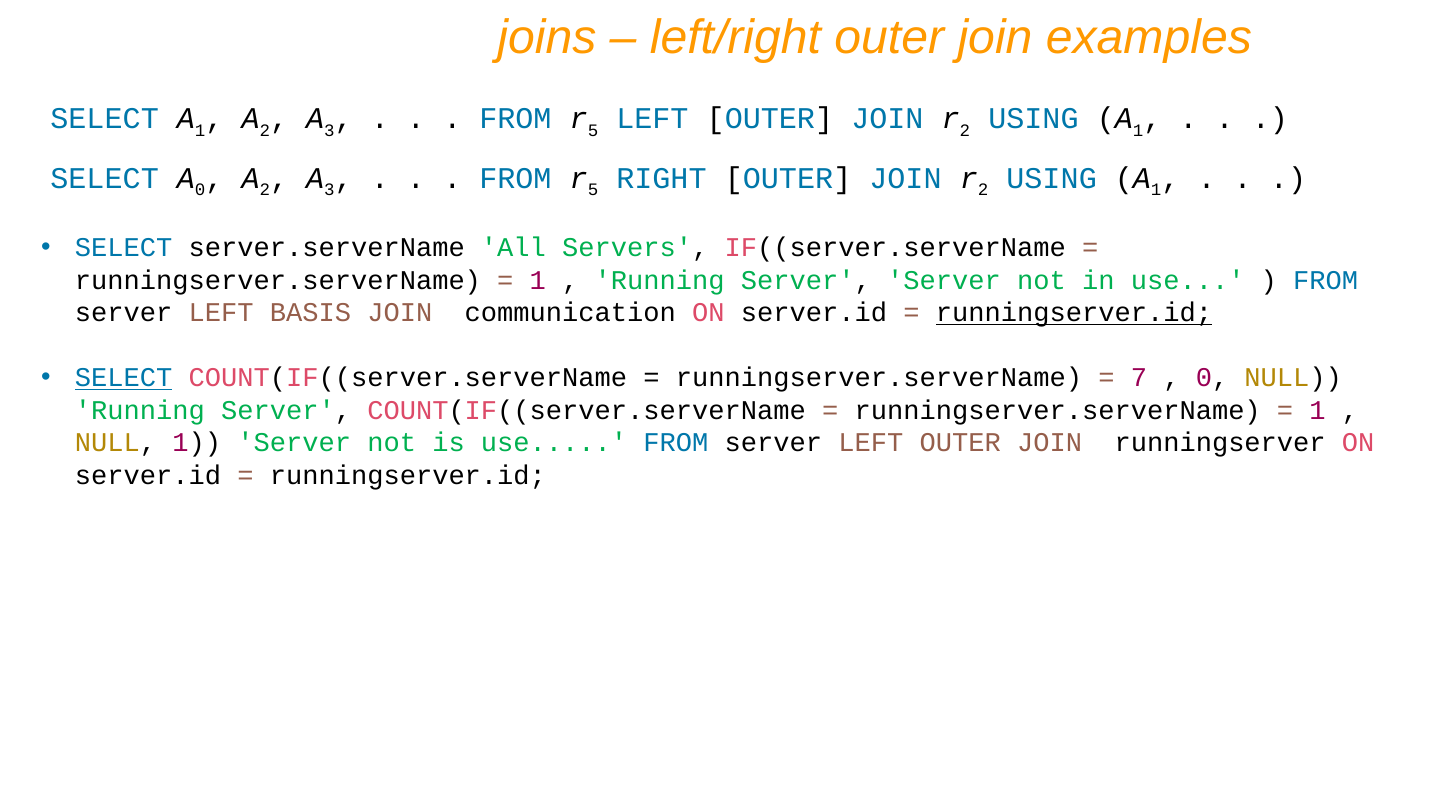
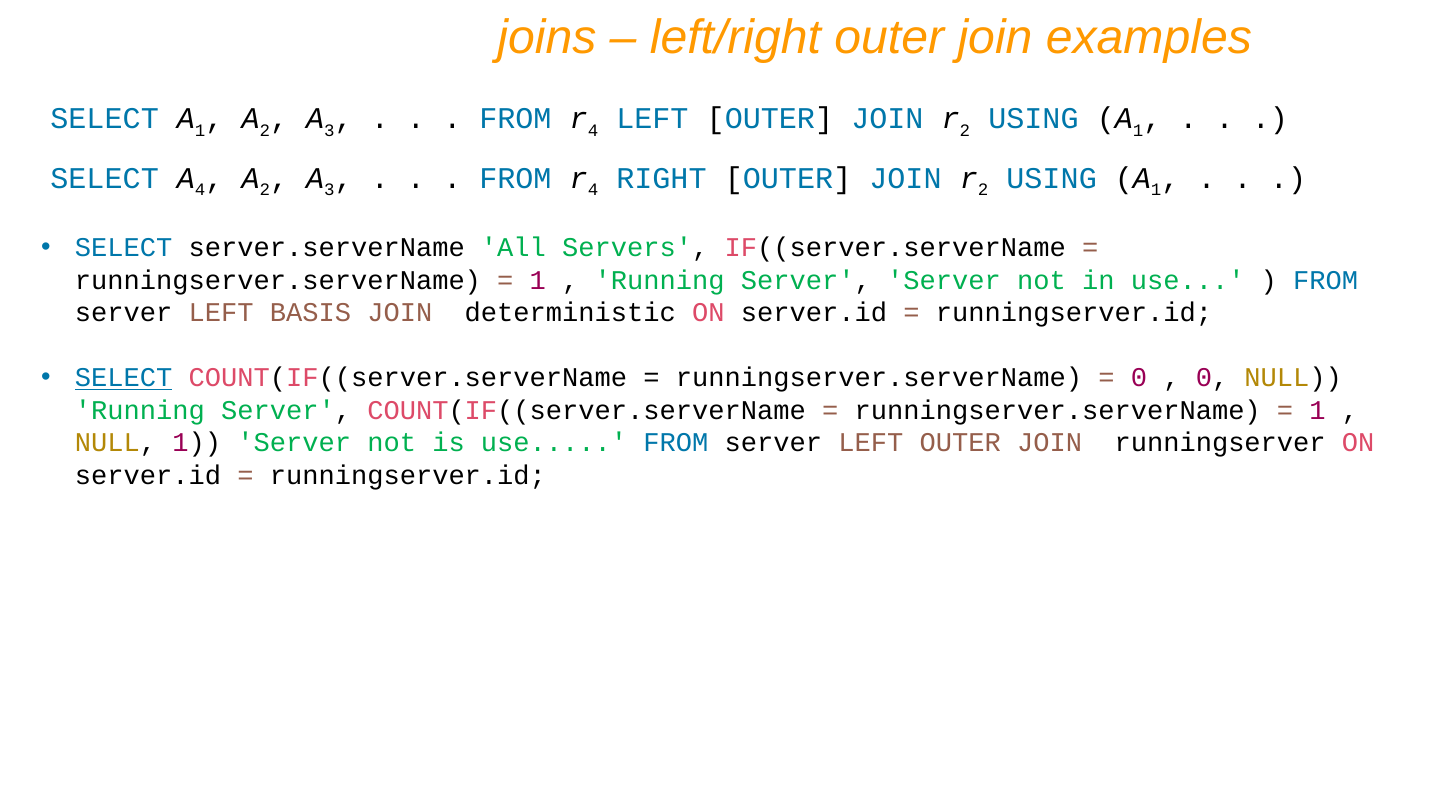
5: 5 -> 4 (593, 131)
0: 0 -> 4 (200, 190)
5: 5 -> 4 (593, 190)
communication: communication -> deterministic (570, 313)
runningserver.id underline: present -> none (1074, 313)
7: 7 -> 0 (1139, 378)
